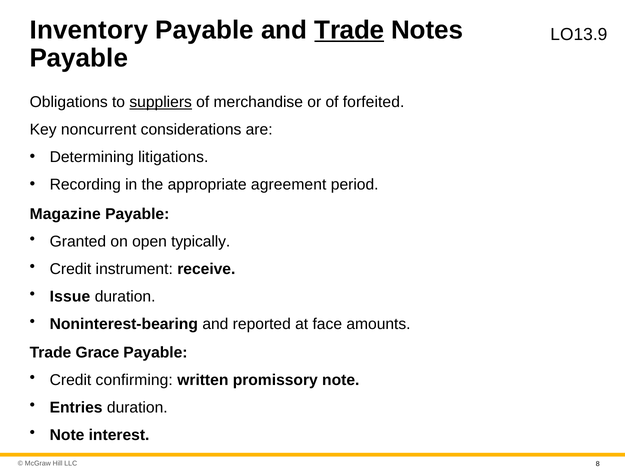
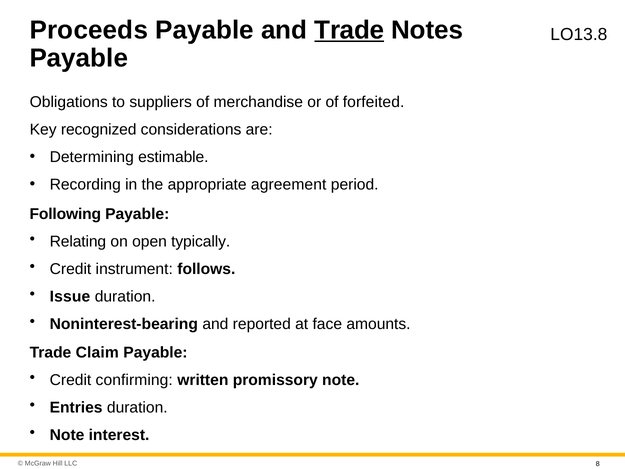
Inventory: Inventory -> Proceeds (89, 30)
O13.9: O13.9 -> O13.8 (584, 35)
suppliers underline: present -> none (161, 102)
noncurrent: noncurrent -> recognized (99, 130)
litigations: litigations -> estimable (173, 157)
Magazine: Magazine -> Following (65, 214)
Granted: Granted -> Relating (78, 242)
receive: receive -> follows (206, 269)
Grace: Grace -> Claim (97, 353)
